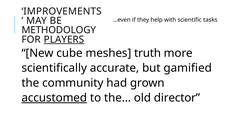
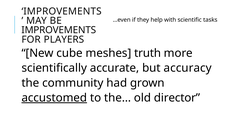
METHODOLOGY: METHODOLOGY -> IMPROVEMENTS (59, 30)
PLAYERS underline: present -> none (64, 40)
gamified: gamified -> accuracy (188, 68)
